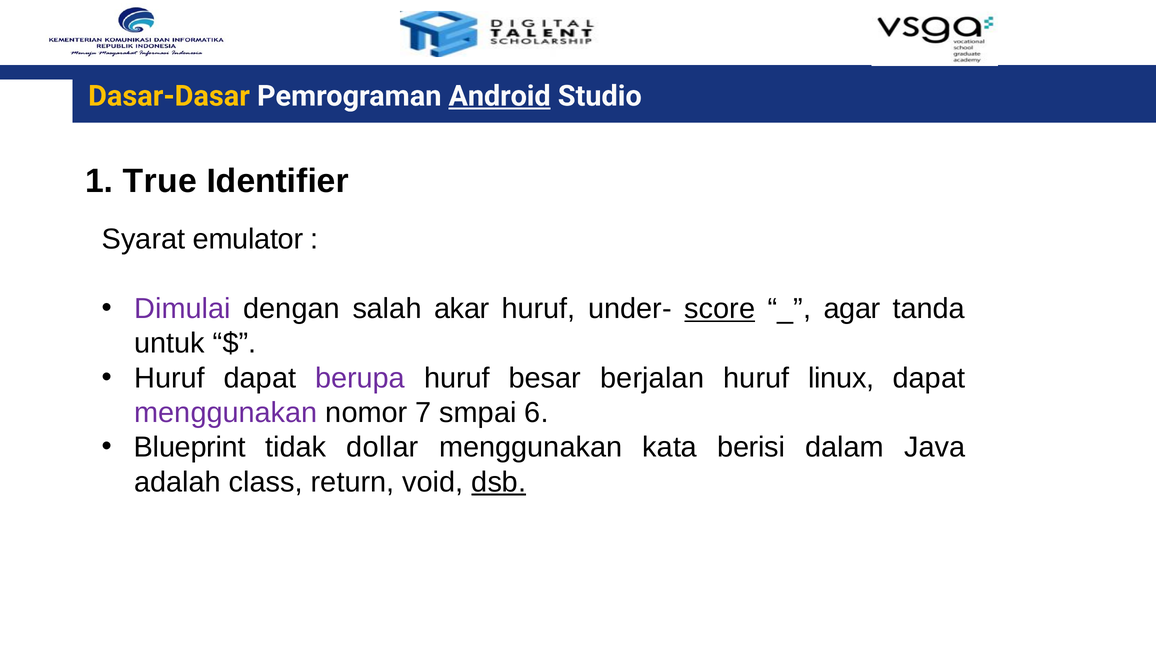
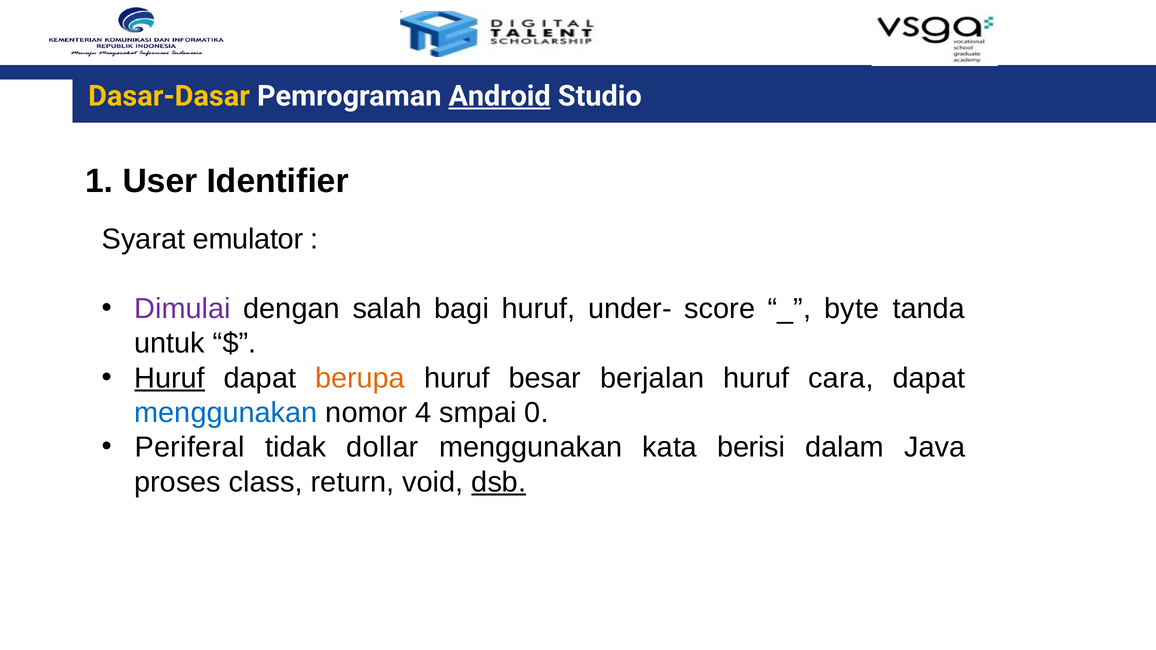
True: True -> User (160, 181)
akar: akar -> bagi (462, 309)
score underline: present -> none (720, 309)
agar: agar -> byte (852, 309)
Huruf underline: none -> present (170, 378)
berupa colour: purple -> orange (360, 378)
linux: linux -> cara (841, 378)
menggunakan colour: purple -> blue (226, 413)
7: 7 -> 4 (423, 413)
6: 6 -> 0 (537, 413)
Blueprint: Blueprint -> Periferal (190, 448)
adalah: adalah -> proses (178, 482)
